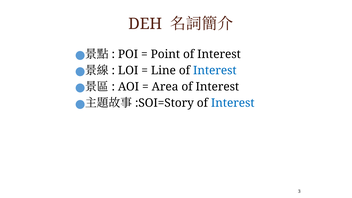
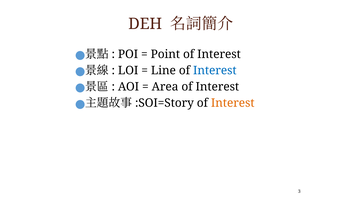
Interest colour: blue -> orange (233, 103)
